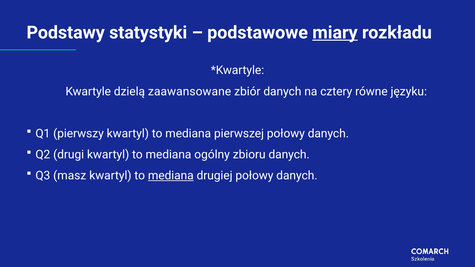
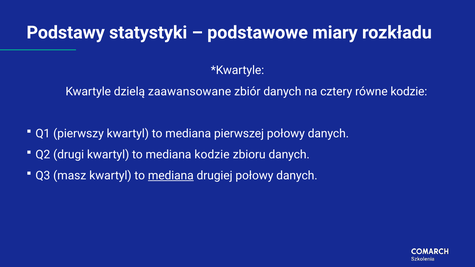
miary underline: present -> none (335, 33)
równe języku: języku -> kodzie (409, 91)
mediana ogólny: ogólny -> kodzie (212, 155)
